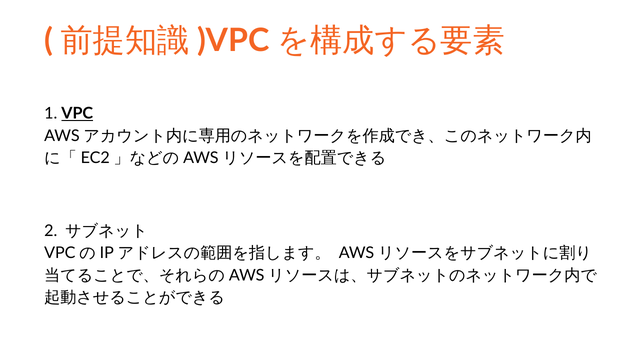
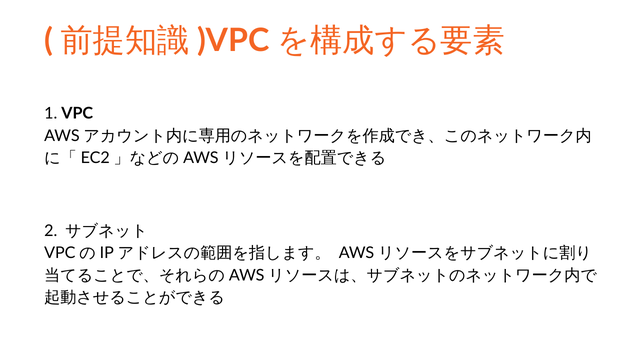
VPC underline: present -> none (77, 114)
